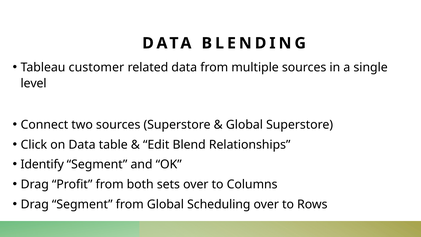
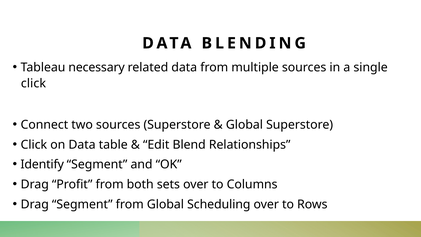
customer: customer -> necessary (97, 67)
level: level -> click (33, 83)
